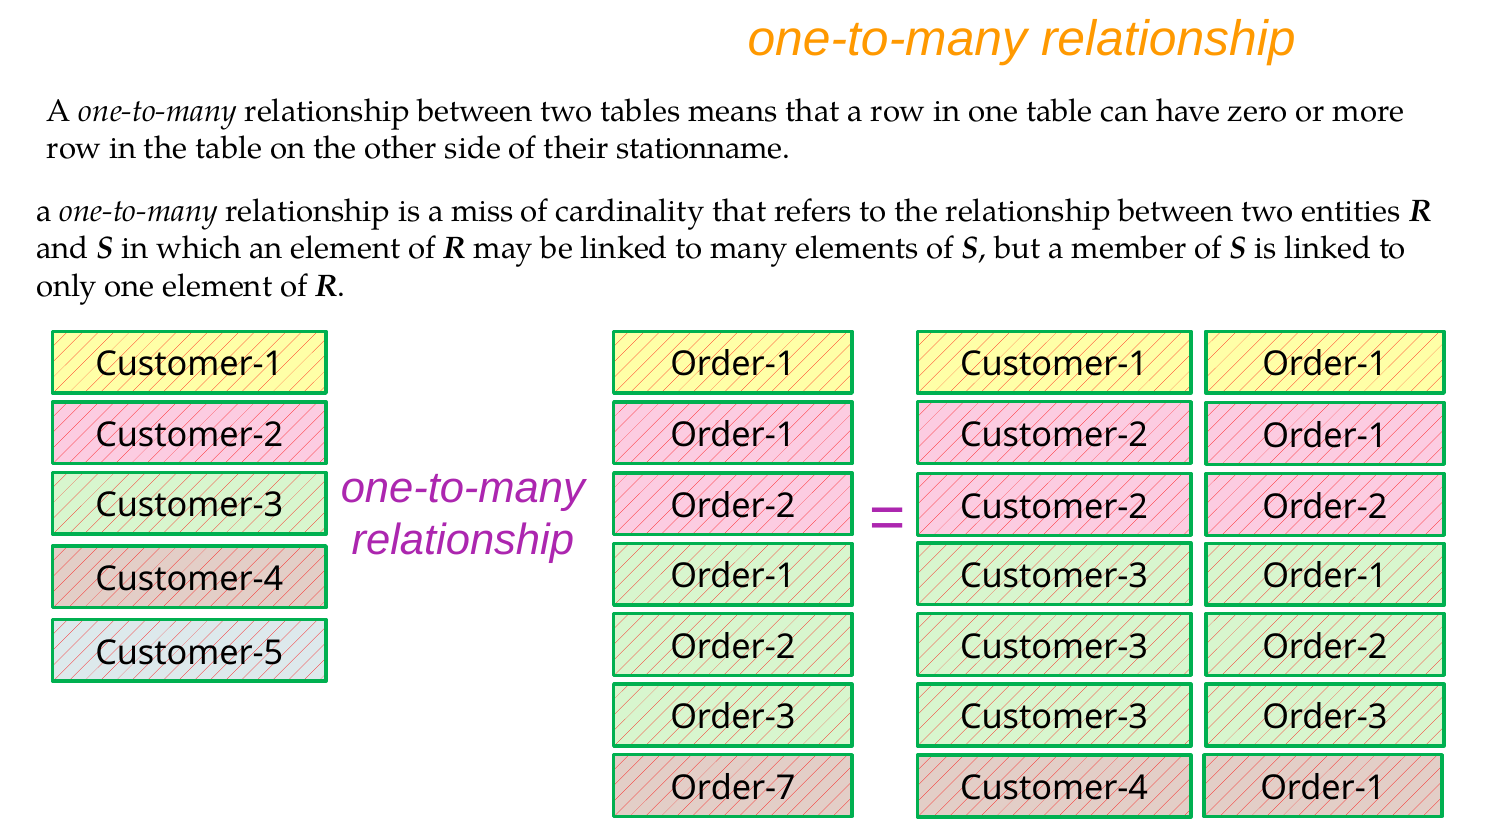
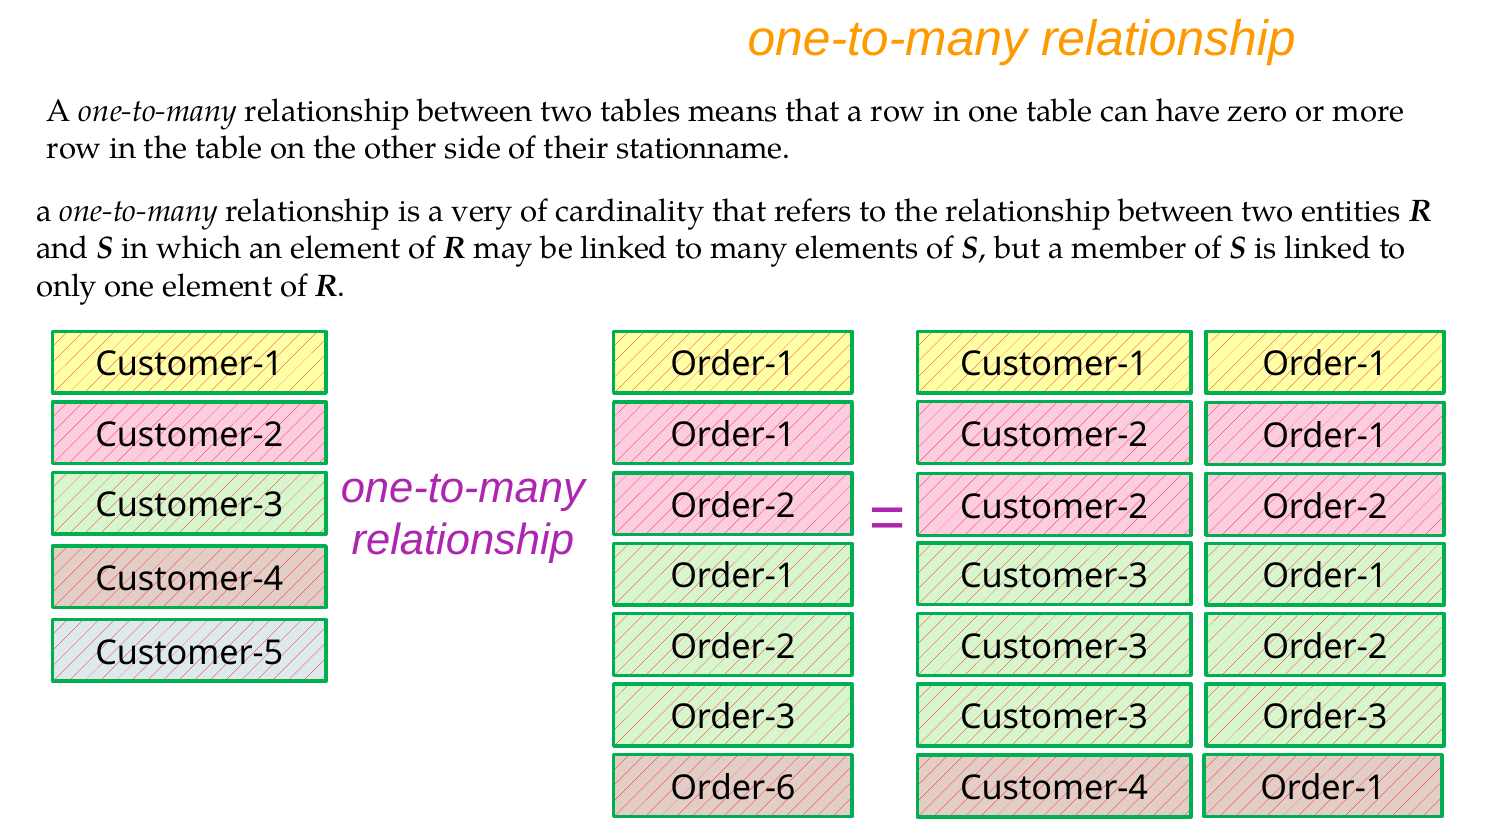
miss: miss -> very (482, 211)
Order-7: Order-7 -> Order-6 (733, 788)
